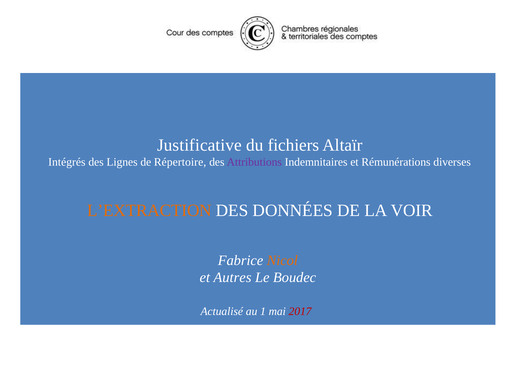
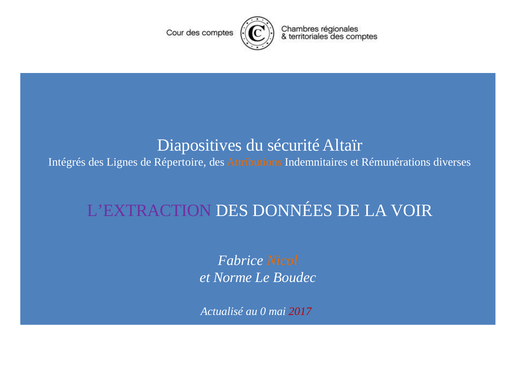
Justificative: Justificative -> Diapositives (200, 145)
fichiers: fichiers -> sécurité (294, 145)
Attributions colour: purple -> orange (254, 162)
L’EXTRACTION colour: orange -> purple (149, 211)
Autres: Autres -> Norme (233, 278)
1: 1 -> 0 (263, 311)
